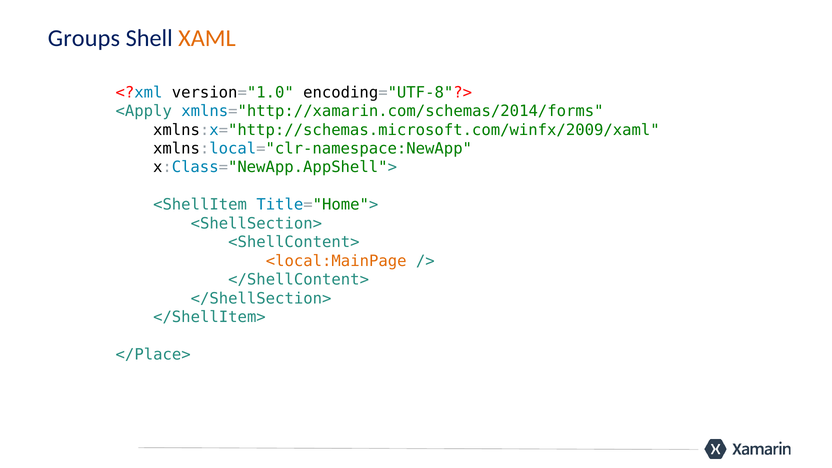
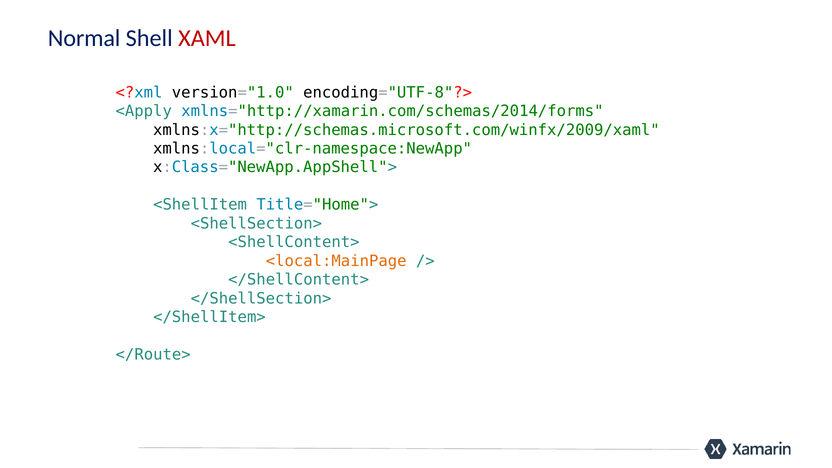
Groups: Groups -> Normal (84, 38)
XAML colour: orange -> red (207, 38)
</Place>: </Place> -> </Route> (153, 355)
